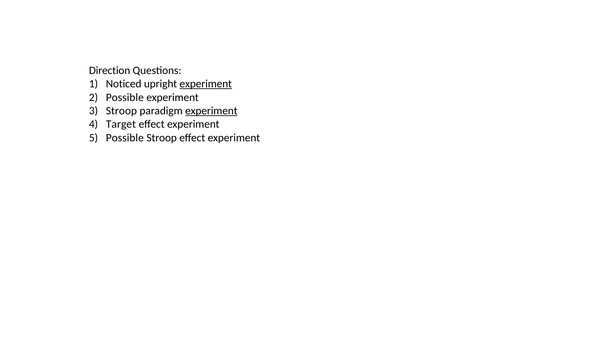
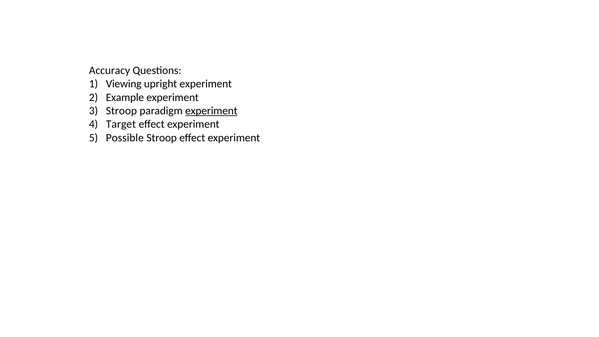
Direction: Direction -> Accuracy (110, 70)
Noticed: Noticed -> Viewing (124, 84)
experiment underline: present -> none (206, 84)
Possible: Possible -> Example (125, 97)
